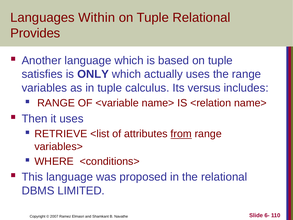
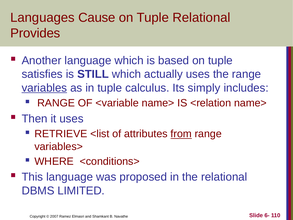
Within: Within -> Cause (97, 17)
ONLY: ONLY -> STILL (93, 74)
variables underline: none -> present (44, 88)
versus: versus -> simply (204, 88)
